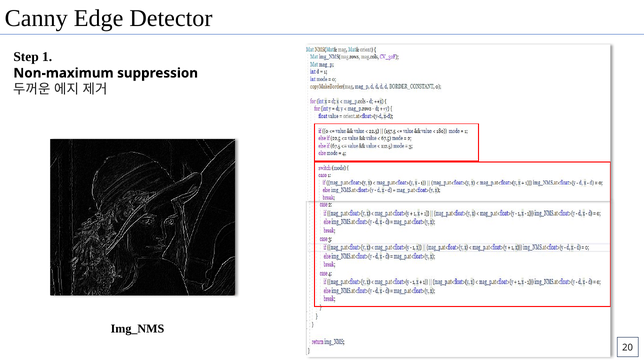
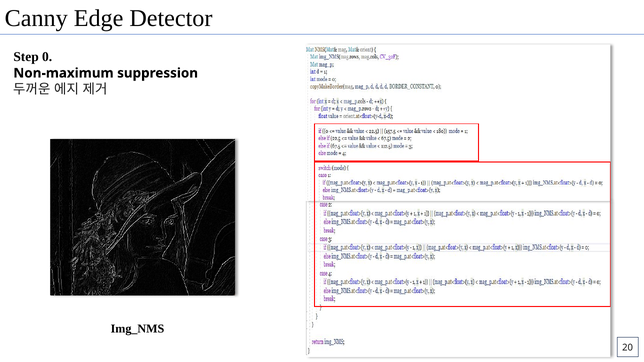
1: 1 -> 0 (47, 57)
